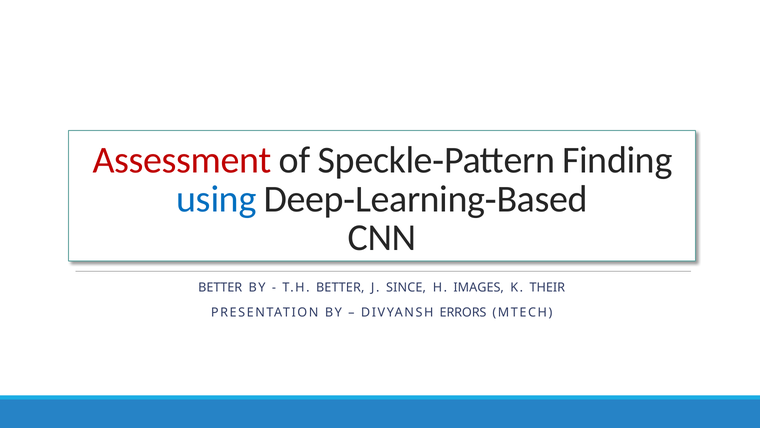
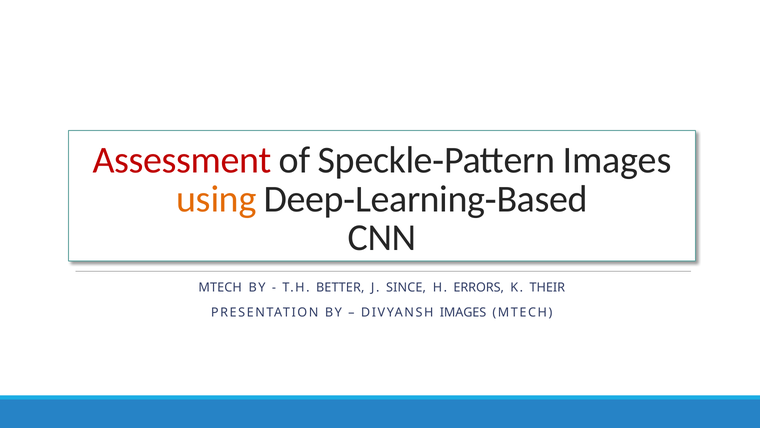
Finding: Finding -> Images (617, 160)
using colour: blue -> orange (216, 199)
BETTER: BETTER -> MTECH (220, 287)
IMAGES: IMAGES -> ERRORS (479, 287)
DIVYANSH ERRORS: ERRORS -> IMAGES (463, 312)
